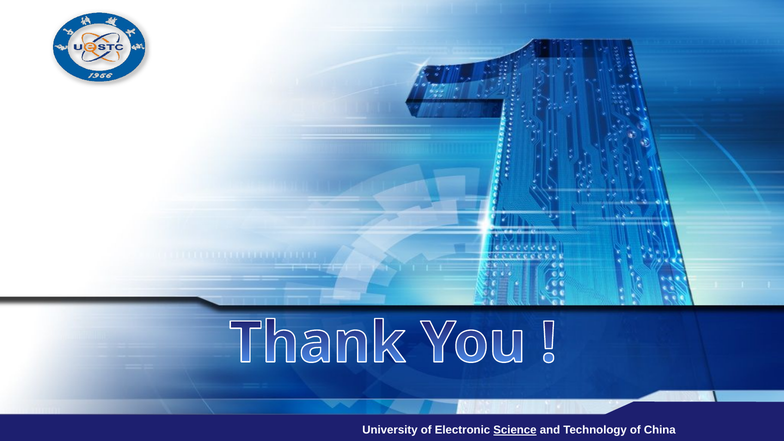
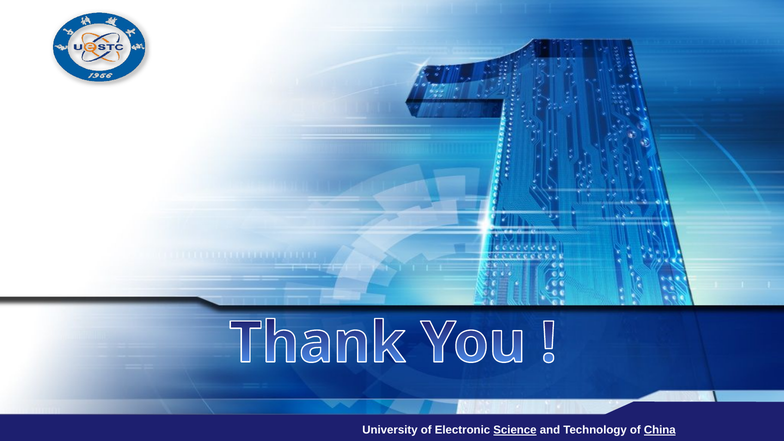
China underline: none -> present (660, 430)
